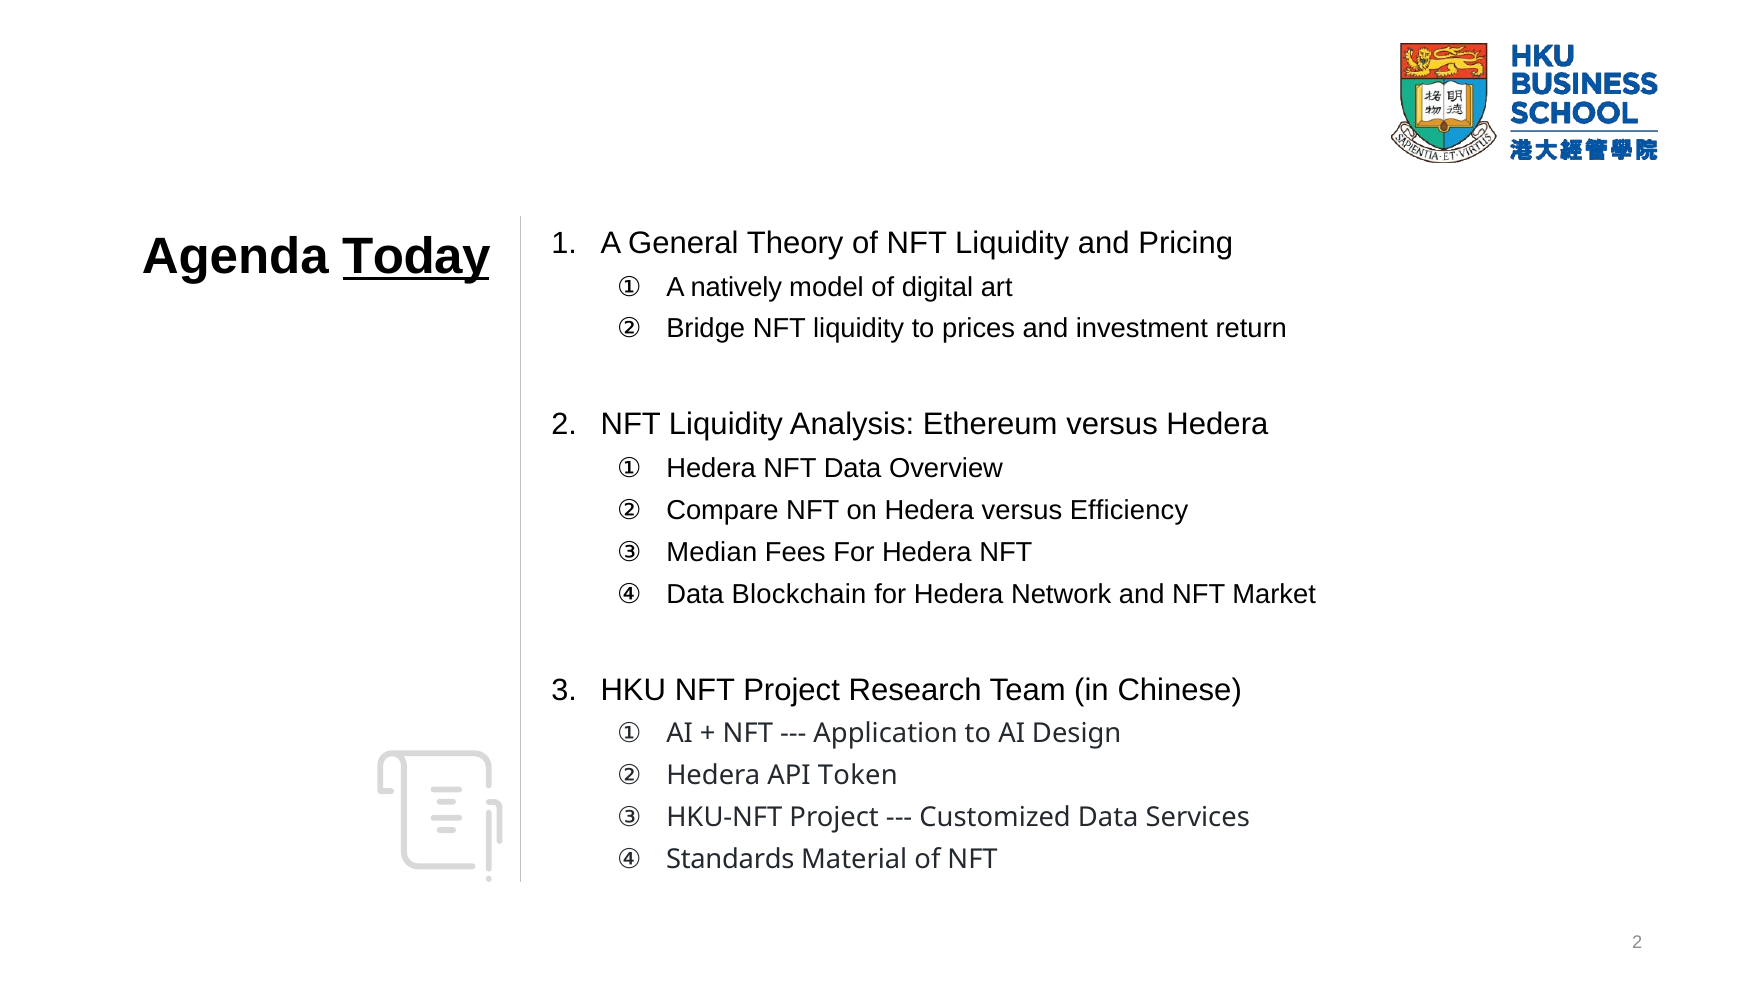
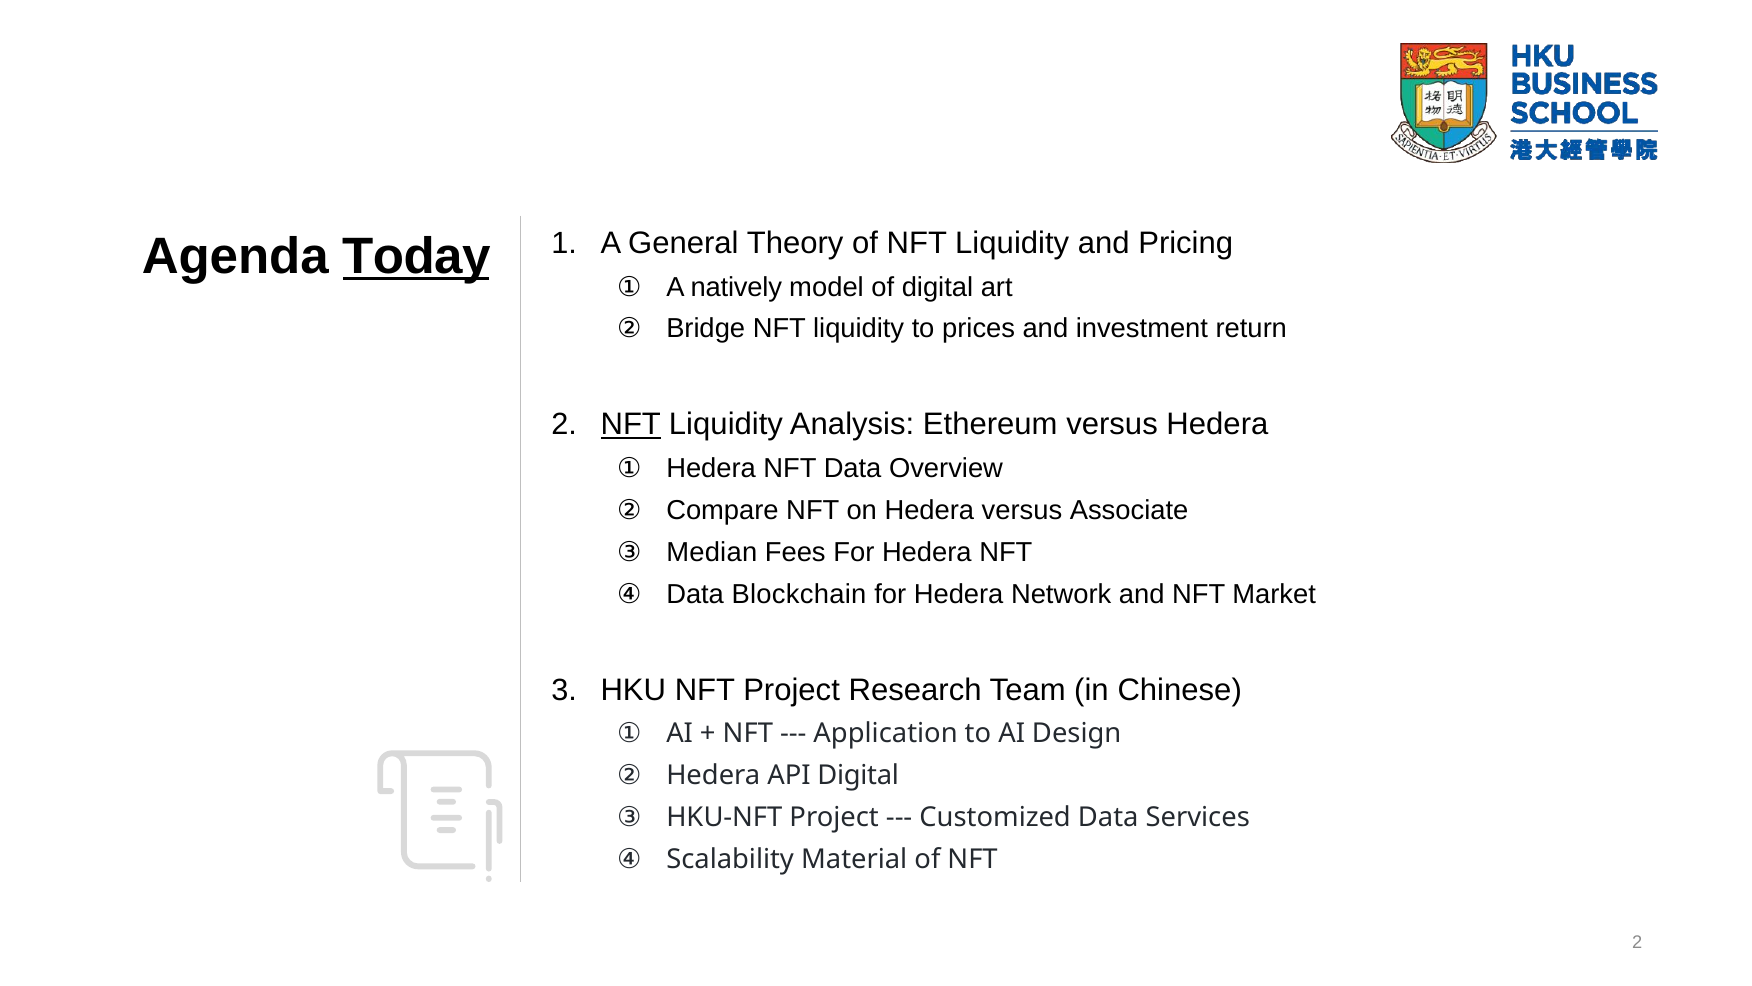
NFT underline: none -> present (631, 424)
Efficiency: Efficiency -> Associate (1129, 510)
API Token: Token -> Digital (858, 775)
Standards: Standards -> Scalability (730, 859)
